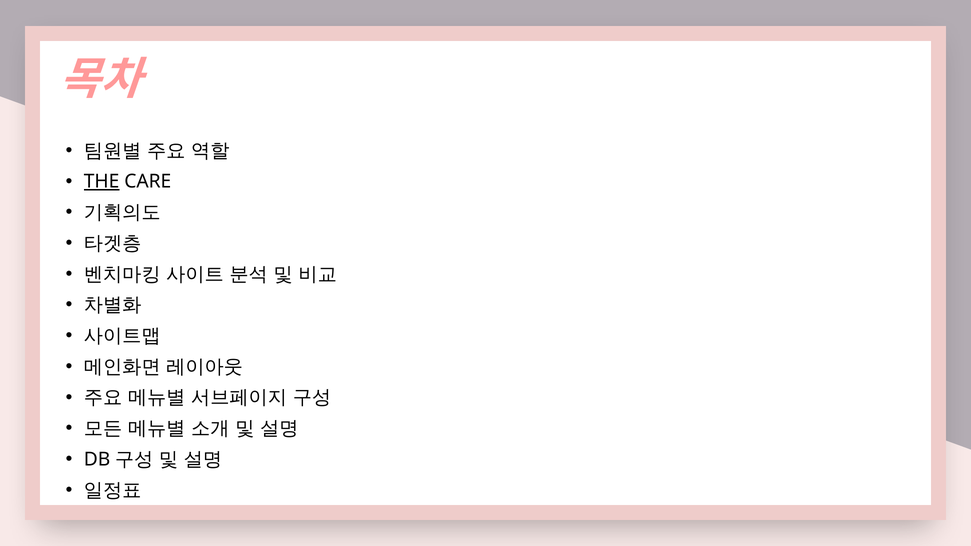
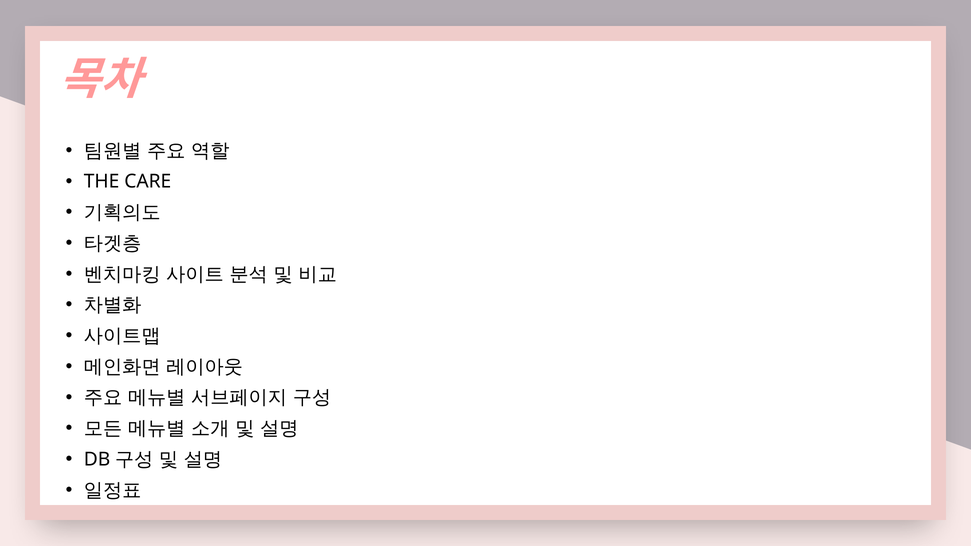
THE underline: present -> none (102, 182)
